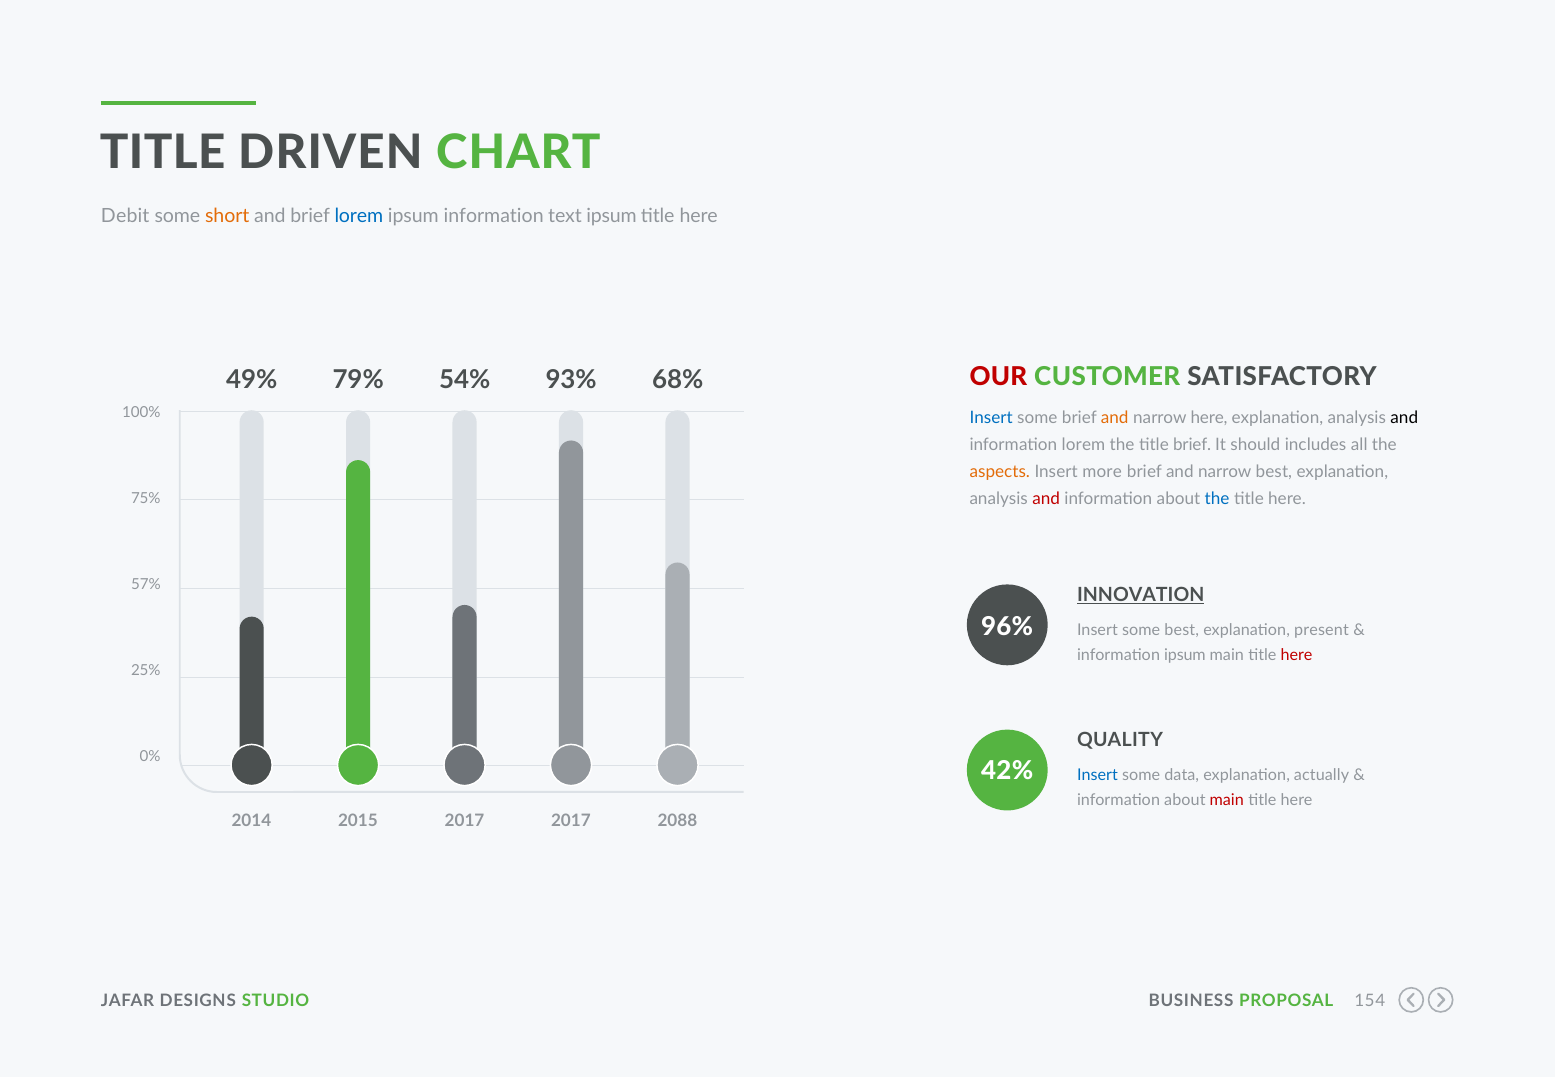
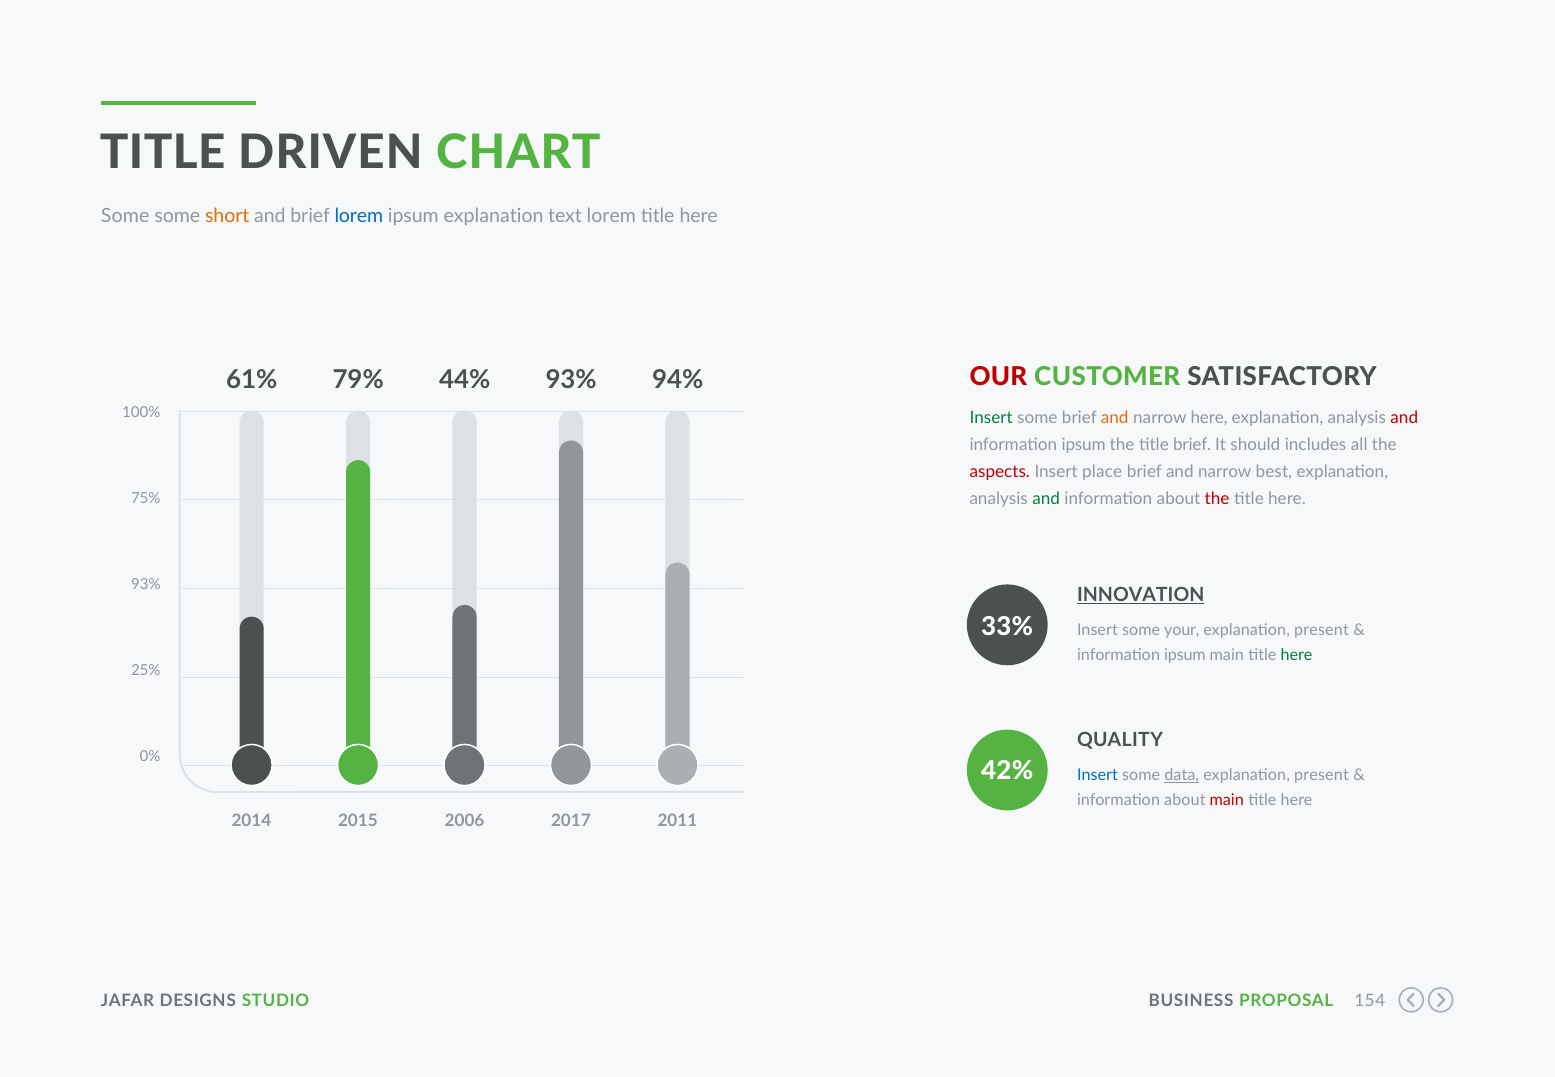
Debit: Debit -> Some (125, 216)
ipsum information: information -> explanation (494, 216)
text ipsum: ipsum -> lorem (611, 216)
49%: 49% -> 61% (252, 380)
54%: 54% -> 44% (465, 380)
68%: 68% -> 94% (678, 380)
Insert colour: blue -> green (991, 418)
and colour: black -> red (1404, 418)
lorem: lorem -> ipsum (1084, 445)
aspects colour: orange -> red (1000, 471)
more: more -> place (1102, 471)
and colour: red -> green (1046, 498)
the colour: blue -> red (1217, 498)
57%: 57% -> 93% (146, 584)
96%: 96% -> 33% (1007, 626)
some best: best -> your (1182, 630)
here colour: red -> green (1297, 655)
data underline: none -> present (1182, 775)
actually: actually -> present (1322, 775)
2015 2017: 2017 -> 2006 (465, 820)
2088: 2088 -> 2011 (677, 820)
